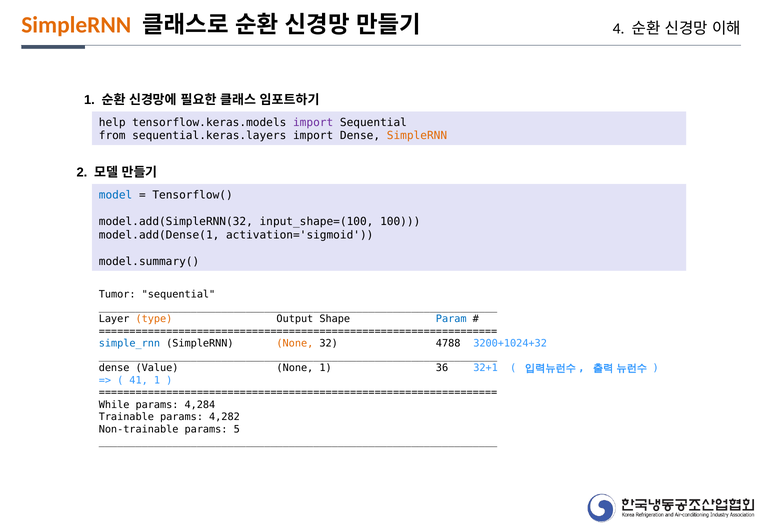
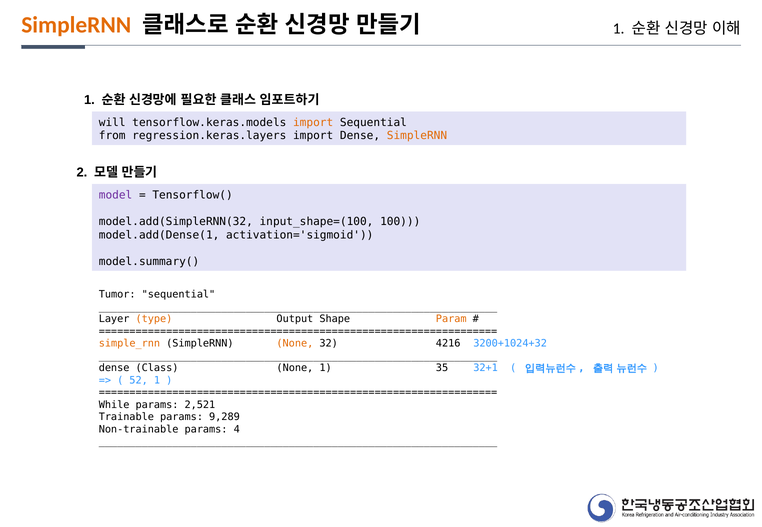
4: 4 -> 1 (619, 29)
help: help -> will (112, 123)
import colour: purple -> orange (313, 123)
sequential.keras.layers: sequential.keras.layers -> regression.keras.layers (209, 136)
model colour: blue -> purple (116, 195)
Param colour: blue -> orange (451, 319)
simple_rnn colour: blue -> orange (129, 344)
4788: 4788 -> 4216 (448, 344)
Value: Value -> Class (157, 368)
36: 36 -> 35 (442, 368)
41: 41 -> 52 (139, 381)
4,284: 4,284 -> 2,521 (200, 405)
4,282: 4,282 -> 9,289 (224, 417)
5: 5 -> 4 (237, 430)
